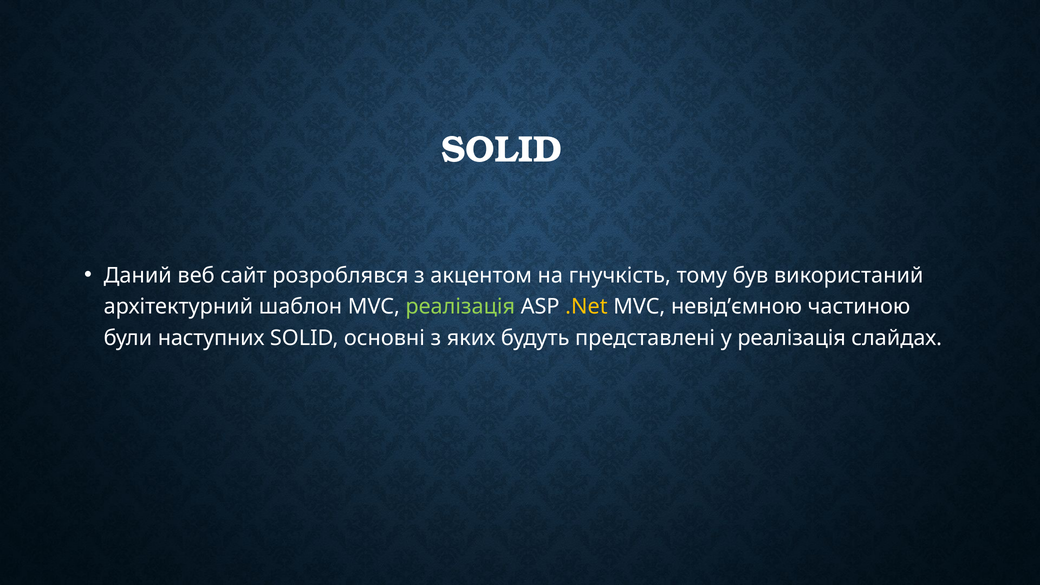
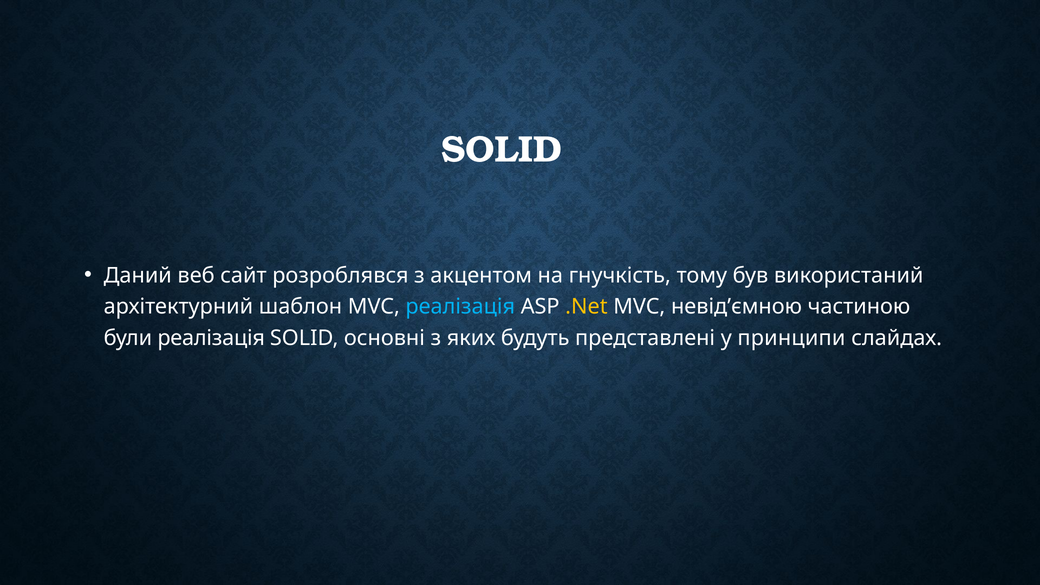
реалізація colour: light green -> light blue (460, 307)
були наступних: наступних -> реалізація (211, 338)
у реалізація: реалізація -> принципи (791, 338)
